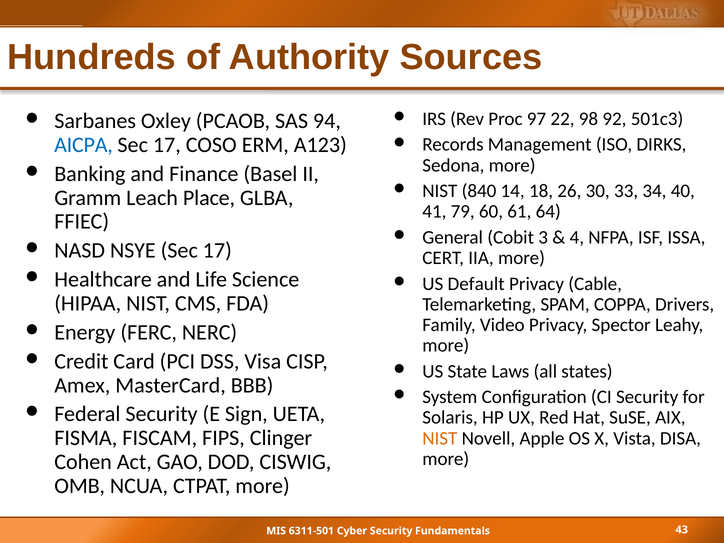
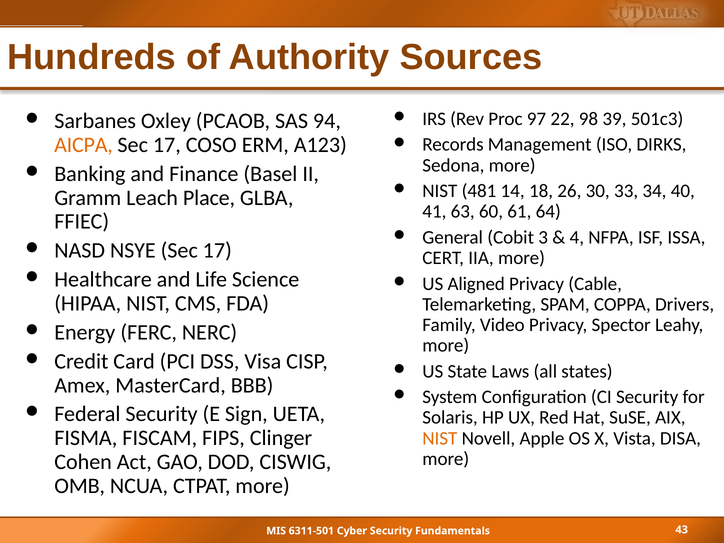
92: 92 -> 39 (614, 119)
AICPA colour: blue -> orange (84, 145)
840: 840 -> 481 (479, 191)
79: 79 -> 63 (463, 212)
Default: Default -> Aligned (476, 284)
